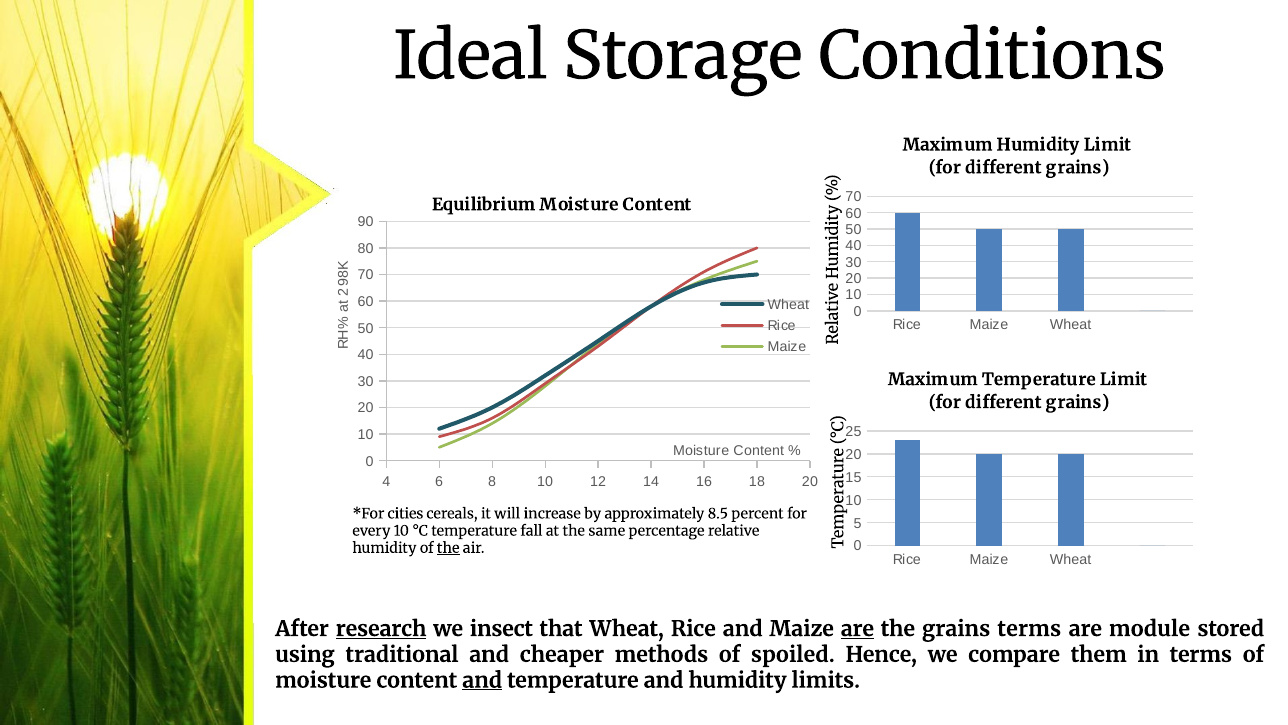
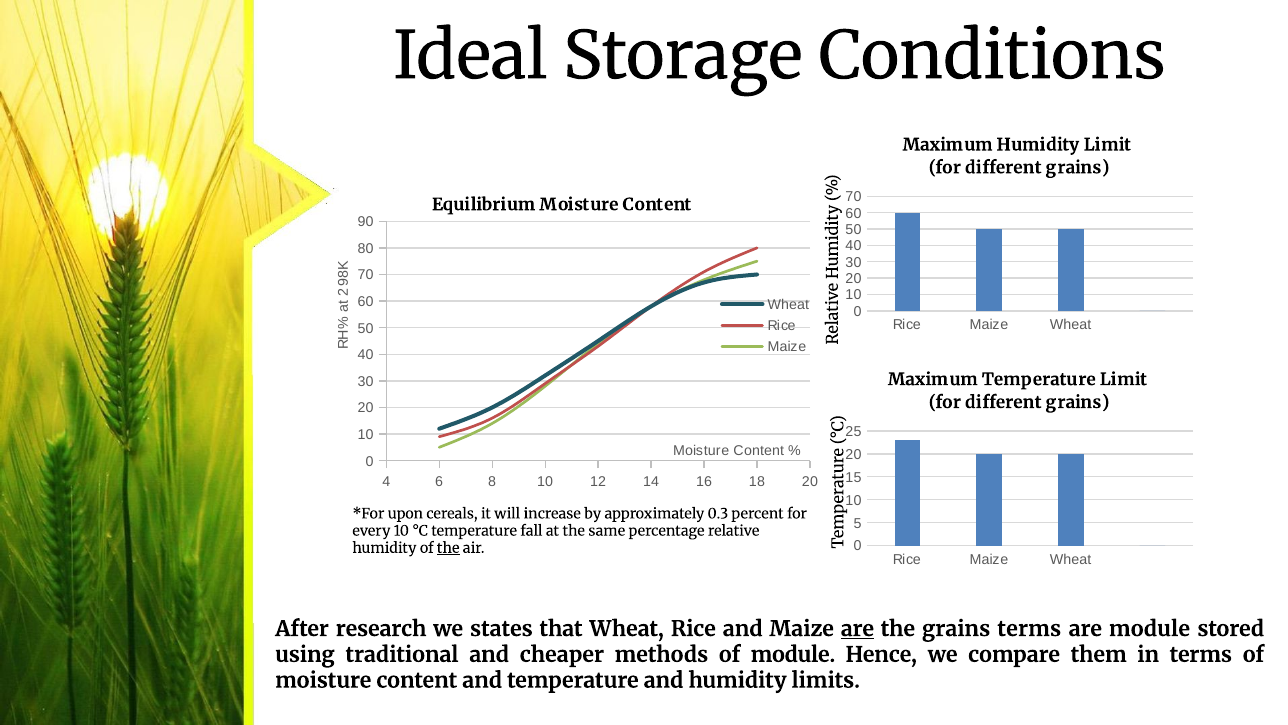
cities: cities -> upon (405, 513)
8.5: 8.5 -> 0.3 (718, 513)
research underline: present -> none (381, 629)
insect: insect -> states (501, 629)
of spoiled: spoiled -> module (793, 654)
and underline: present -> none (482, 680)
